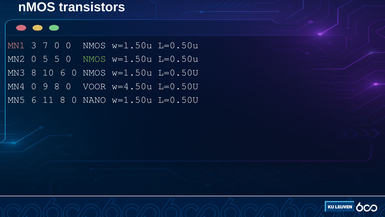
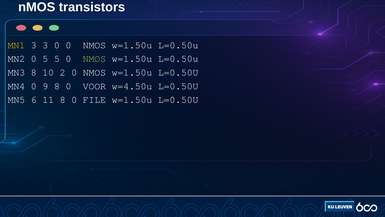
MN1 colour: pink -> yellow (16, 45)
3 7: 7 -> 3 (45, 45)
10 6: 6 -> 2 (63, 72)
NANO: NANO -> FILE (94, 100)
